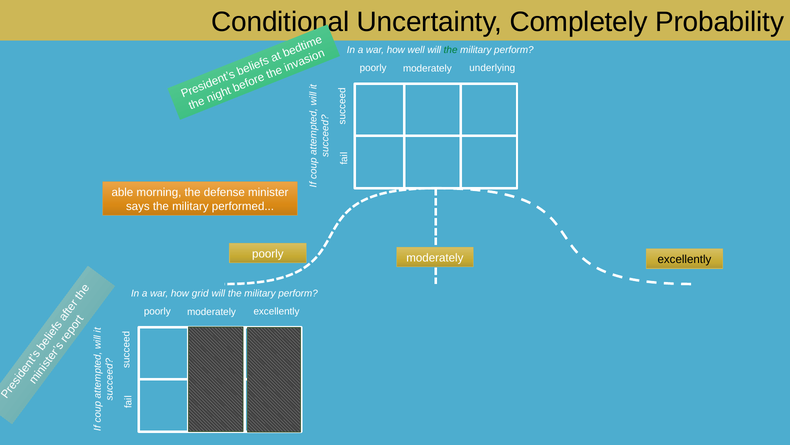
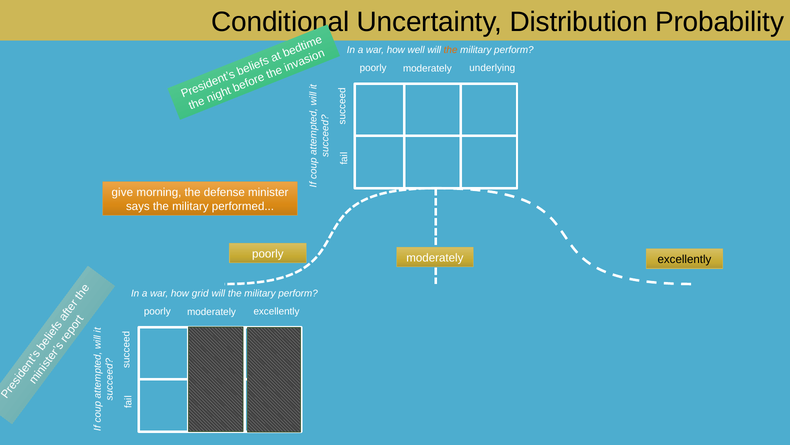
Completely: Completely -> Distribution (579, 22)
the colour: green -> orange (451, 50)
able: able -> give (122, 192)
